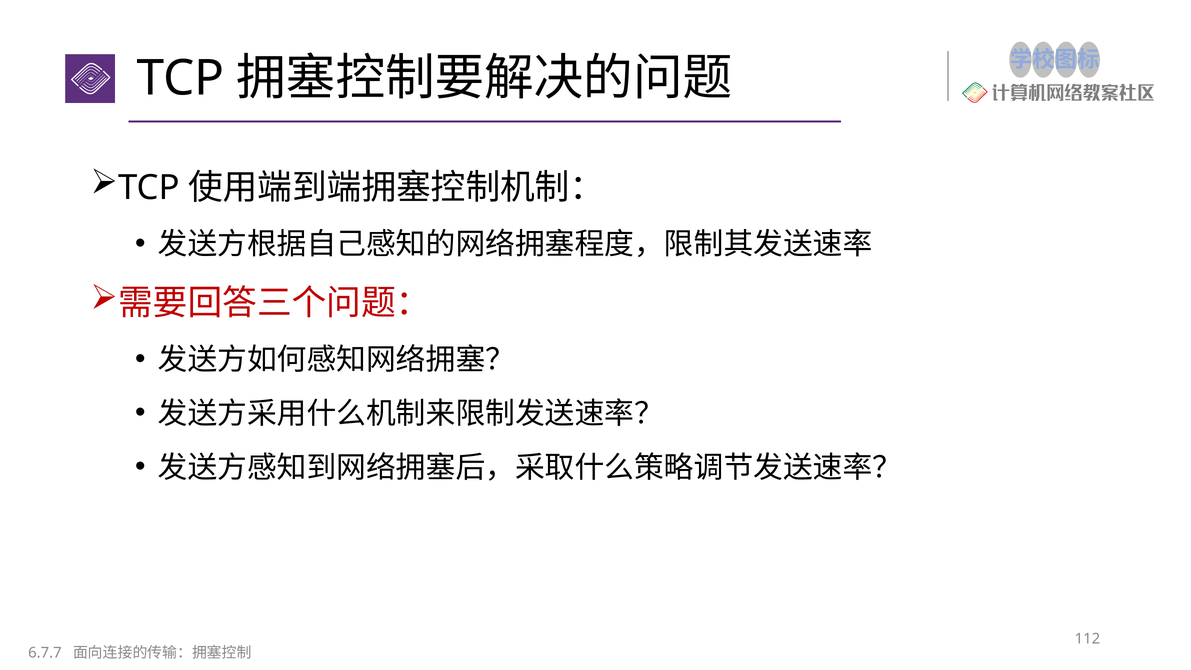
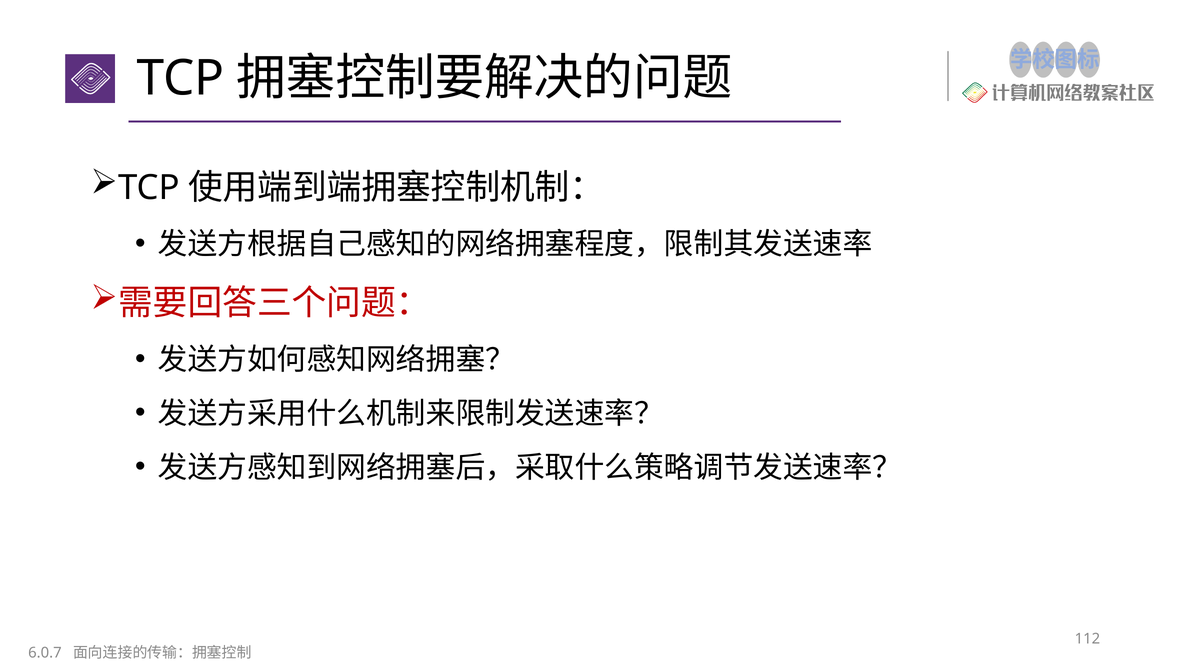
6.7.7: 6.7.7 -> 6.0.7 (45, 653)
